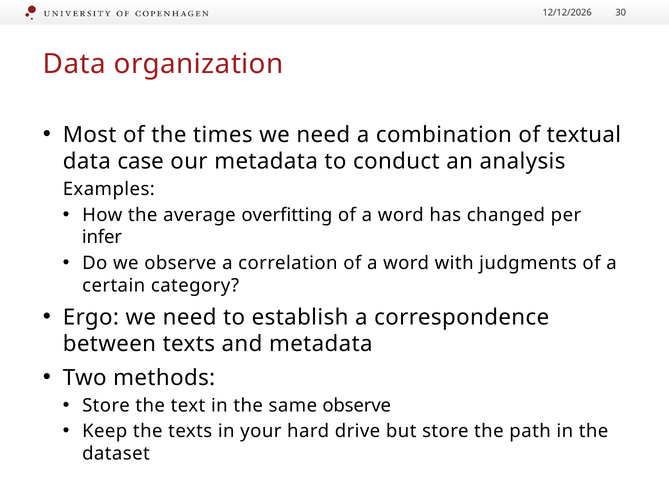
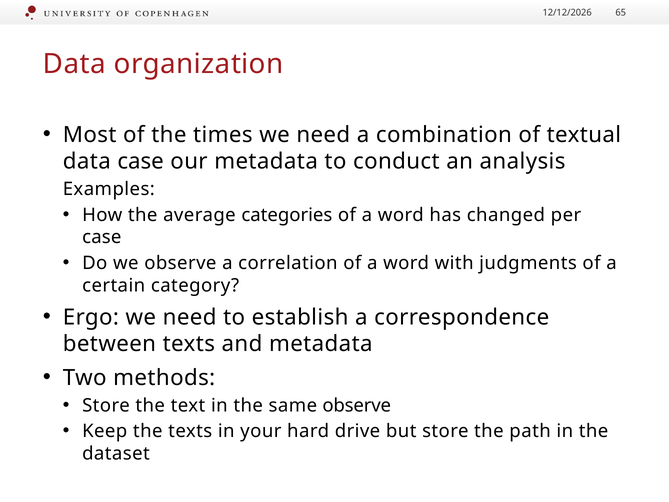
30: 30 -> 65 (621, 13)
overfitting: overfitting -> categories (287, 215)
infer: infer -> case (102, 237)
